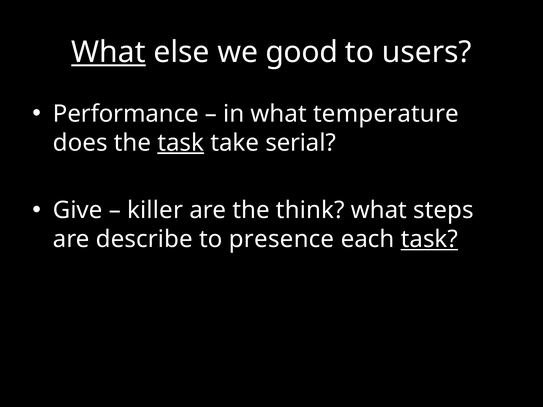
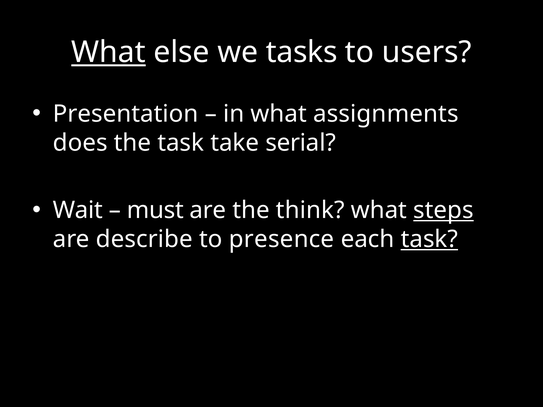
good: good -> tasks (302, 52)
Performance: Performance -> Presentation (126, 114)
temperature: temperature -> assignments (386, 114)
task underline: present -> none (181, 143)
Give: Give -> Wait (78, 210)
killer: killer -> must (155, 210)
steps underline: none -> present (443, 210)
